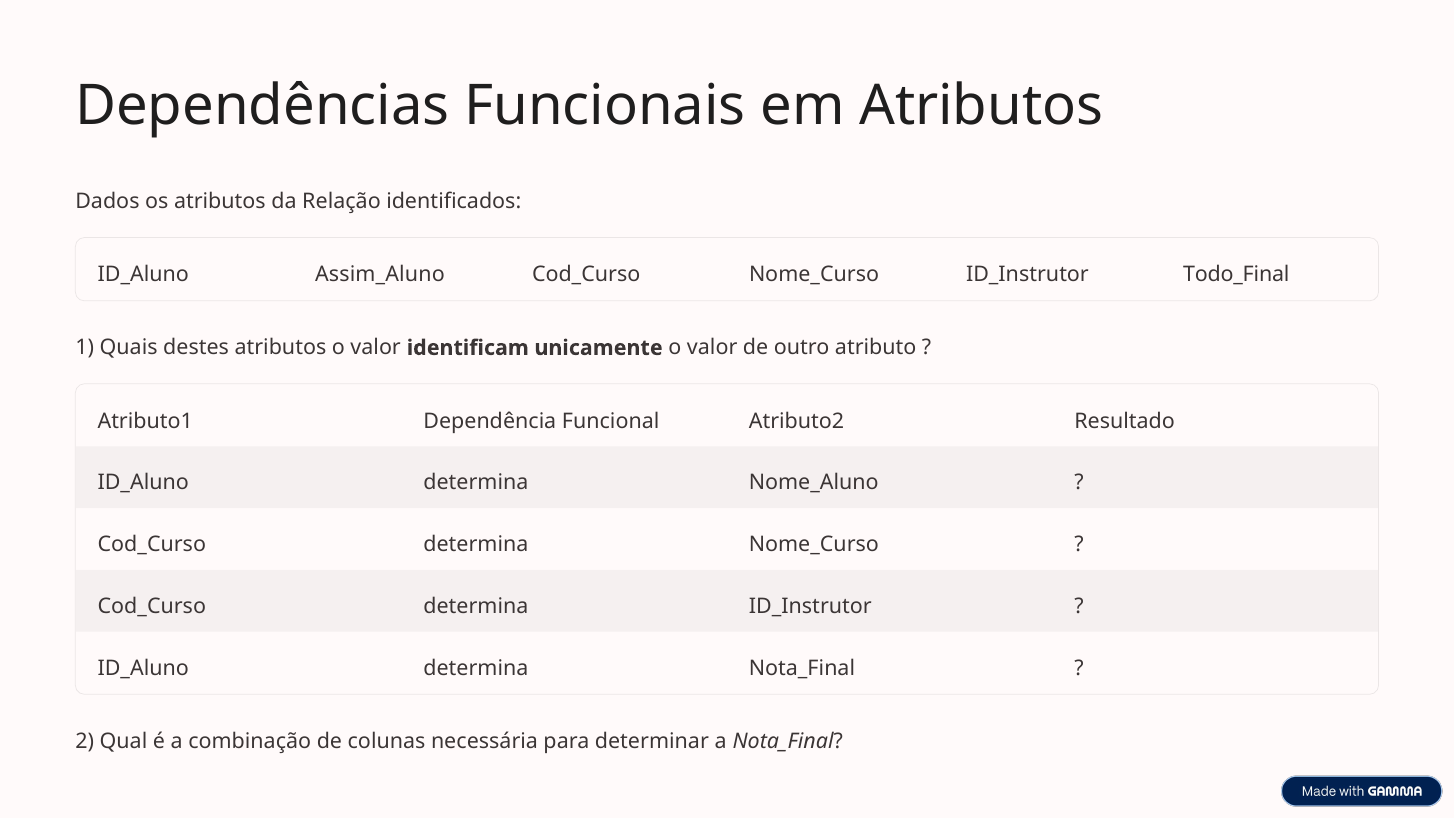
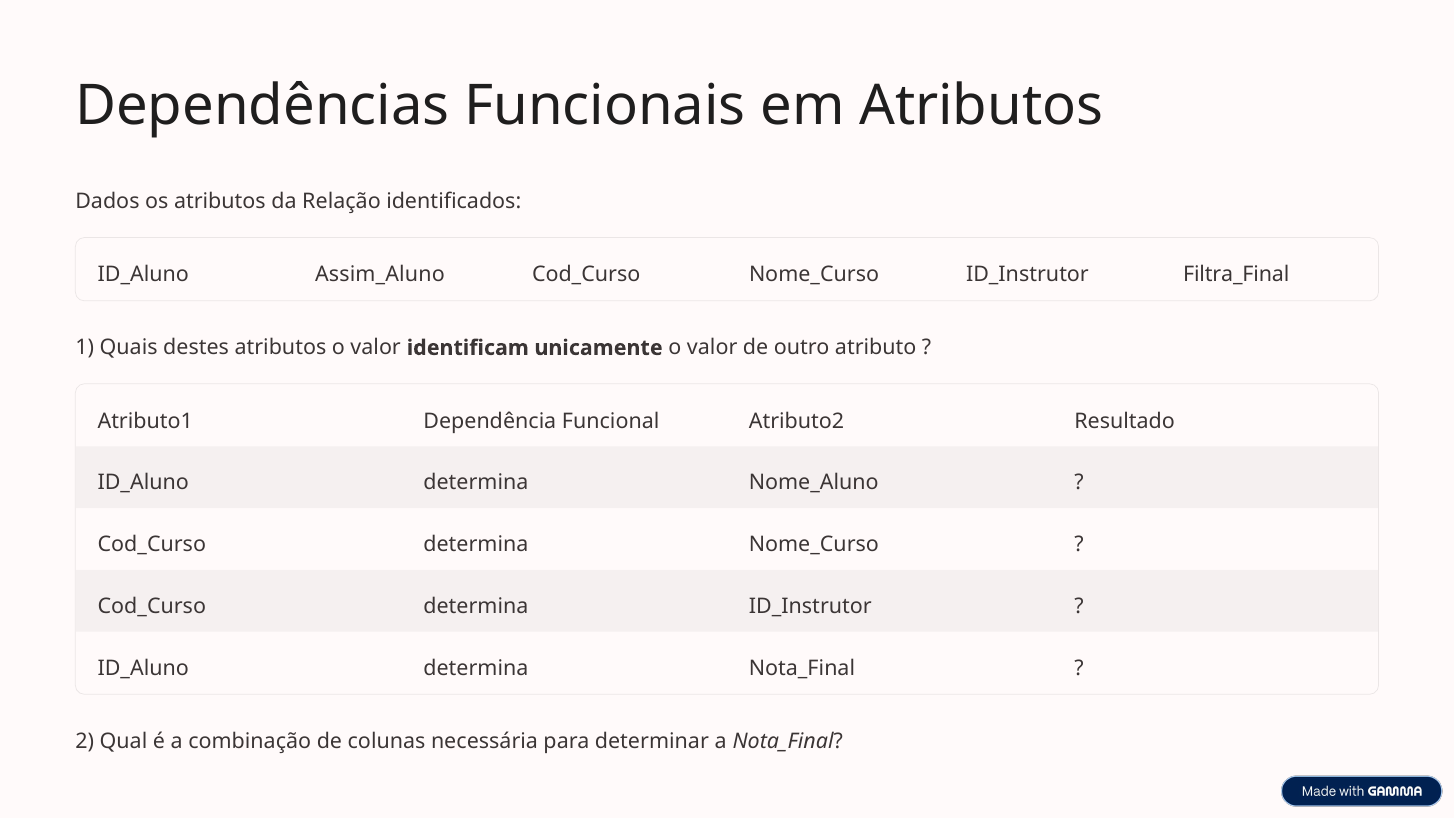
Todo_Final: Todo_Final -> Filtra_Final (1236, 275)
